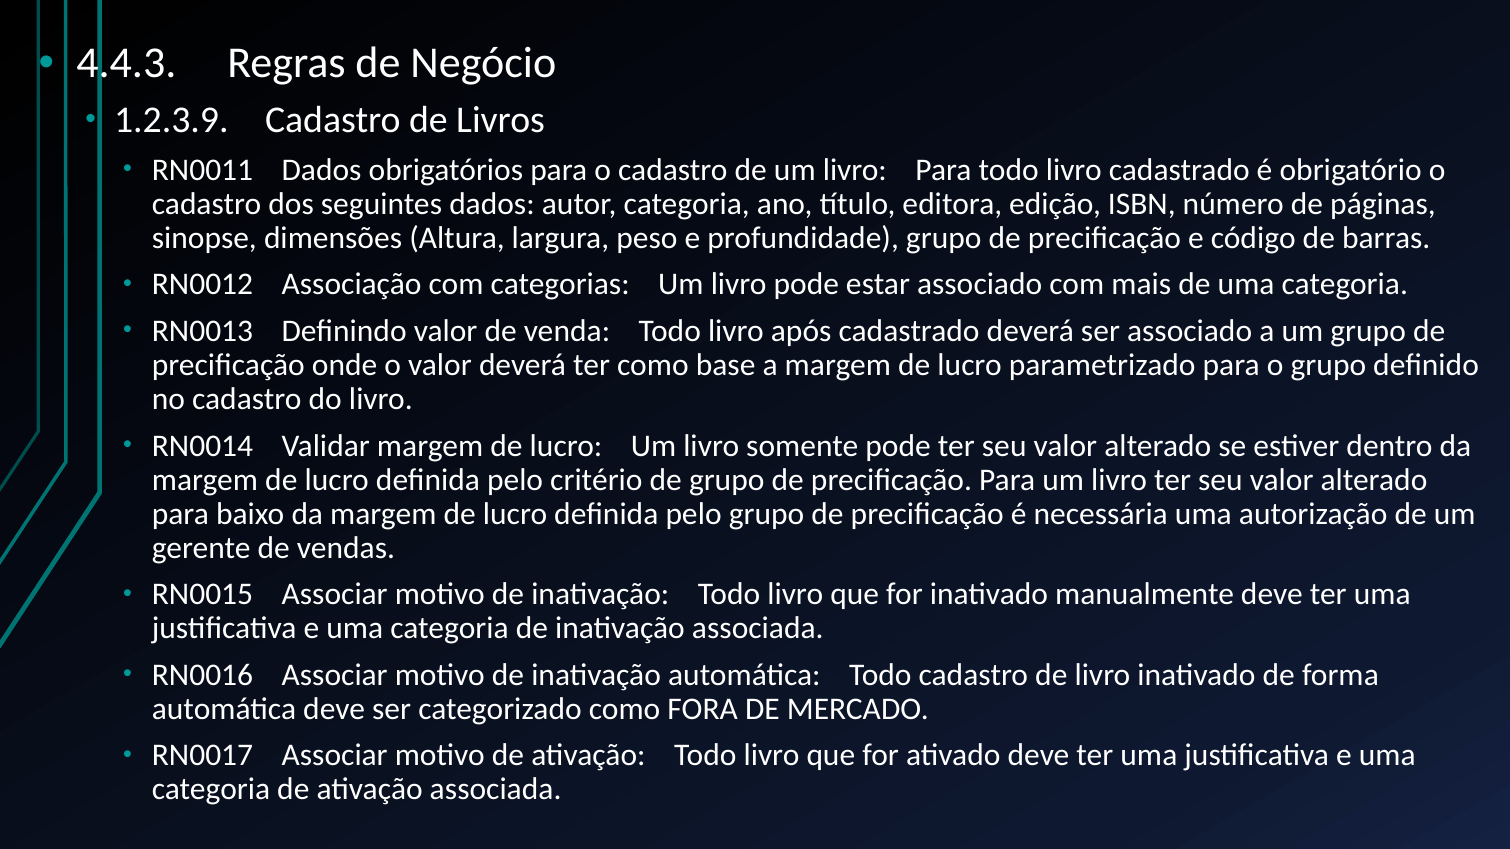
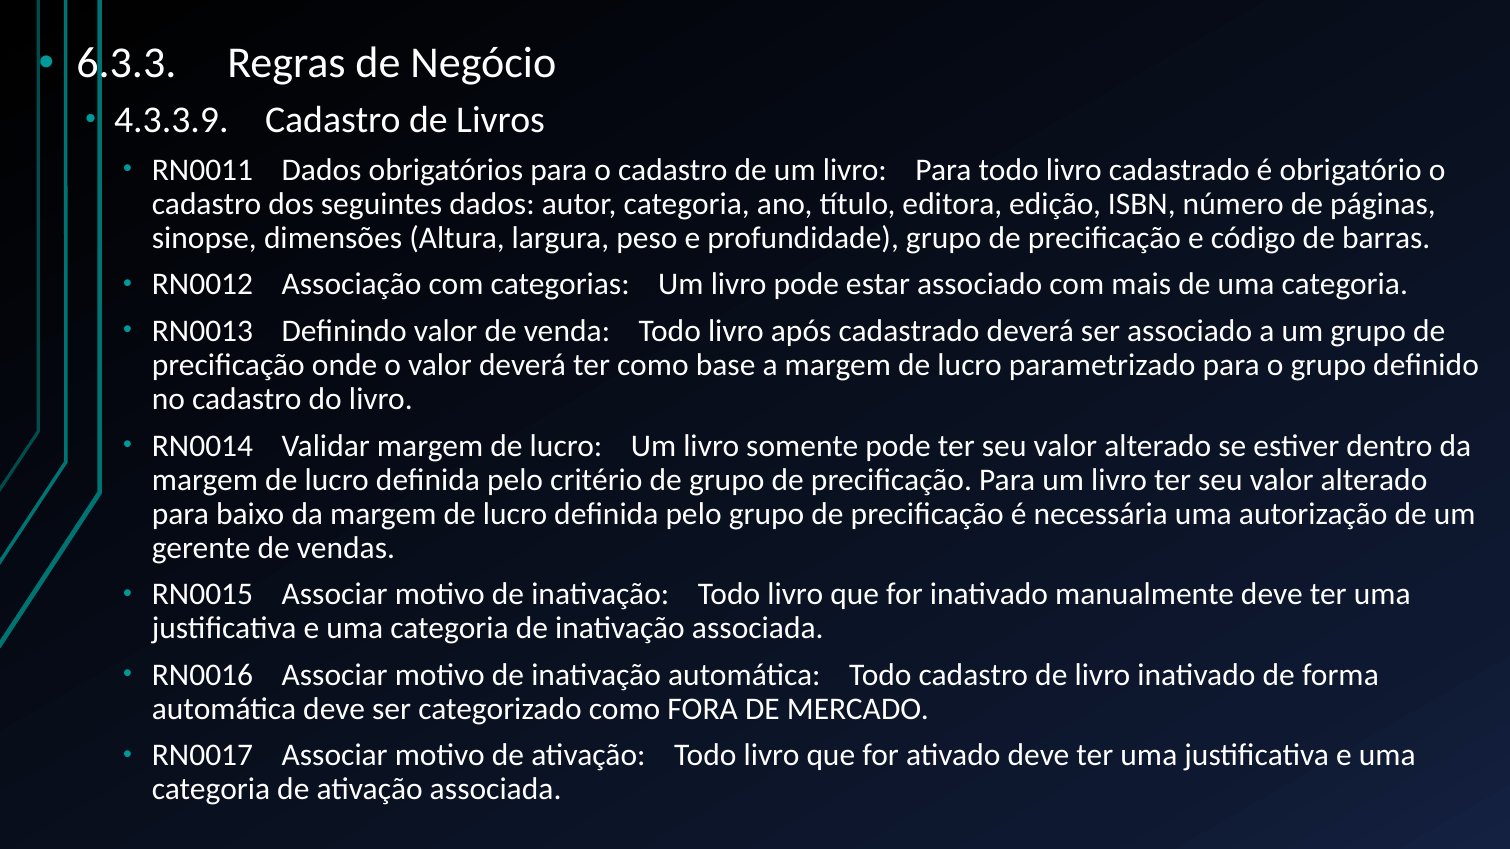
4.4.3: 4.4.3 -> 6.3.3 (126, 63)
1.2.3.9: 1.2.3.9 -> 4.3.3.9 (171, 120)
